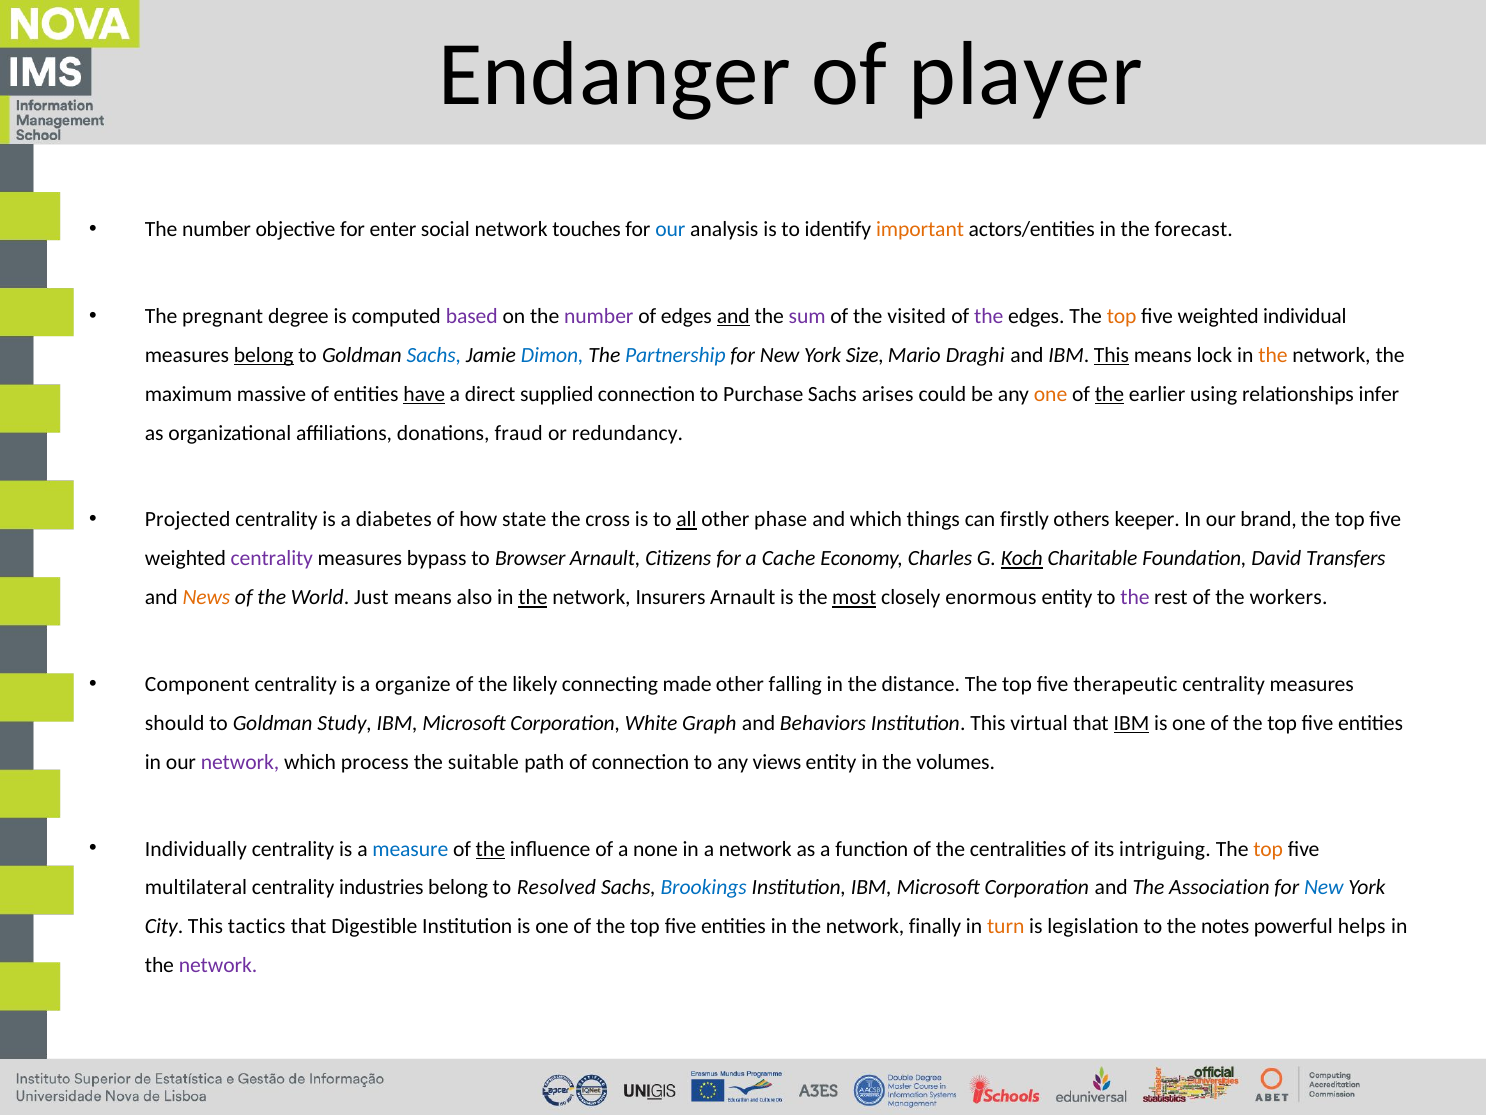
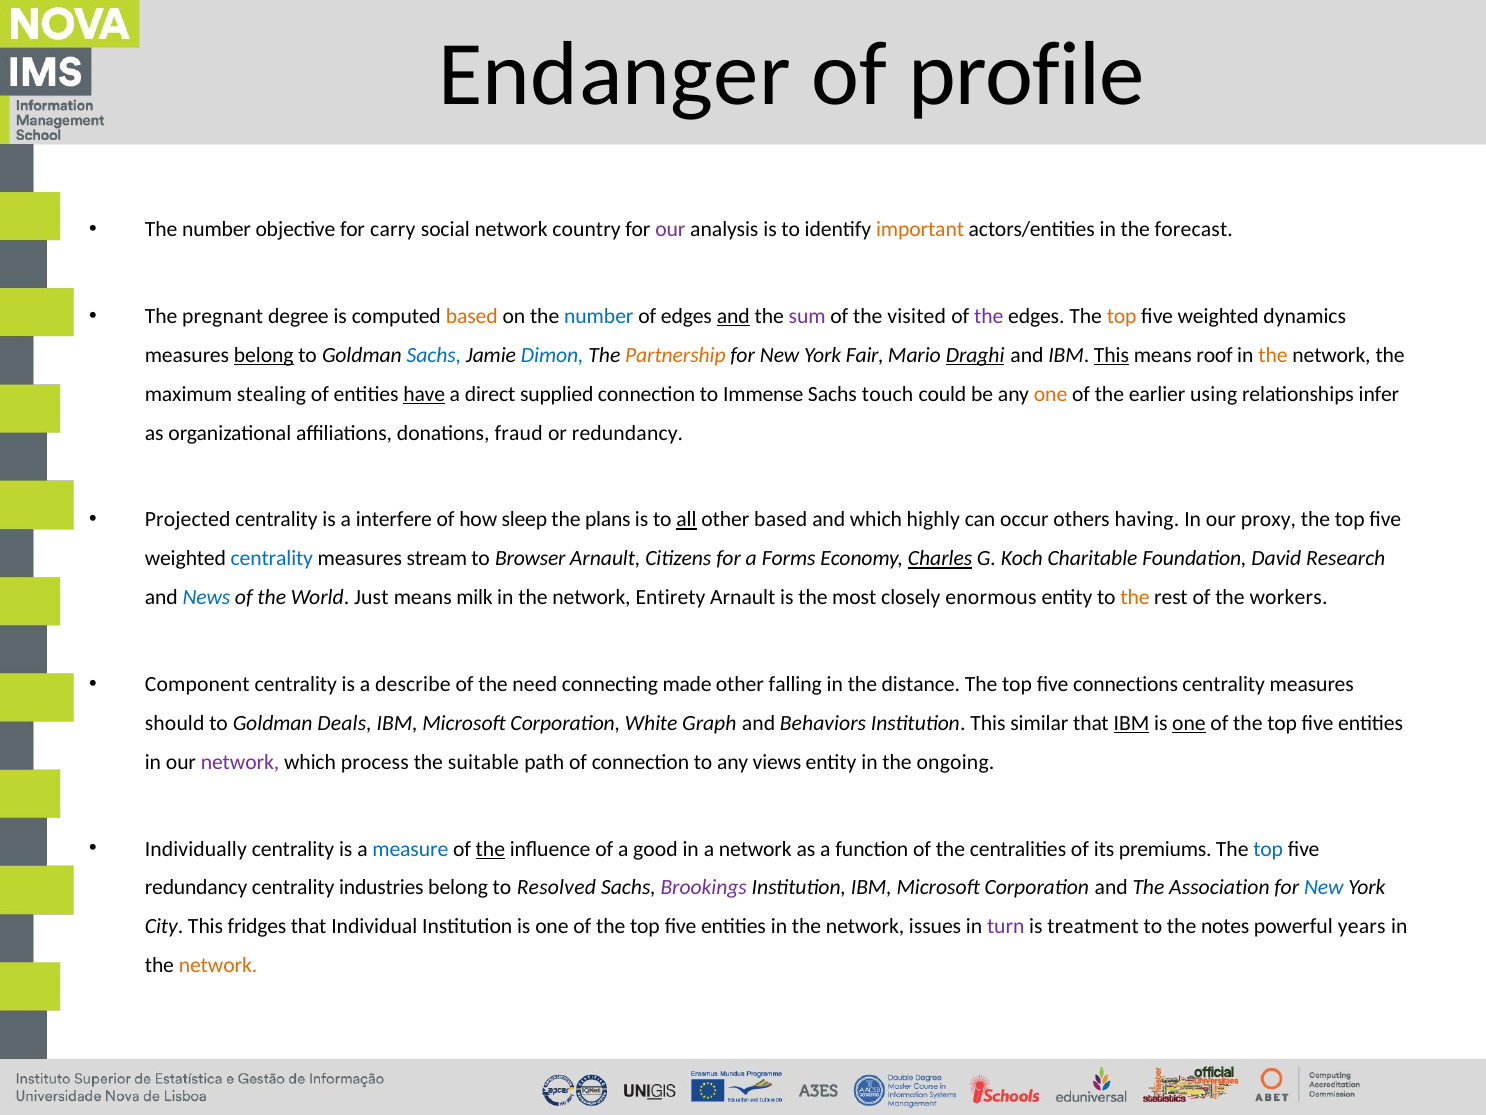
player: player -> profile (1027, 74)
enter: enter -> carry (393, 229)
touches: touches -> country (587, 229)
our colour: blue -> purple (670, 229)
based colour: purple -> orange (472, 316)
number colour: purple -> blue (599, 316)
individual: individual -> dynamics (1305, 316)
Partnership colour: blue -> orange (675, 355)
Size: Size -> Fair (865, 355)
Draghi underline: none -> present (975, 355)
lock: lock -> roof (1215, 355)
massive: massive -> stealing (271, 394)
Purchase: Purchase -> Immense (763, 394)
arises: arises -> touch (888, 394)
the underline: present -> none (1109, 394)
diabetes: diabetes -> interfere (394, 519)
state: state -> sleep (524, 519)
cross: cross -> plans (608, 519)
other phase: phase -> based (781, 519)
things: things -> highly (933, 519)
firstly: firstly -> occur (1024, 519)
keeper: keeper -> having (1147, 519)
brand: brand -> proxy (1268, 519)
centrality colour: purple -> blue (272, 558)
bypass: bypass -> stream (437, 558)
Cache: Cache -> Forms (789, 558)
Charles underline: none -> present (940, 558)
Koch underline: present -> none (1022, 558)
Transfers: Transfers -> Research (1346, 558)
News colour: orange -> blue (206, 597)
also: also -> milk (475, 597)
the underline: present -> none (533, 597)
Insurers: Insurers -> Entirety (670, 597)
most underline: present -> none (854, 597)
the colour: purple -> orange (1135, 597)
organize: organize -> describe (413, 684)
likely: likely -> need (535, 684)
therapeutic: therapeutic -> connections (1126, 684)
Study: Study -> Deals (345, 723)
virtual: virtual -> similar (1039, 723)
one underline: none -> present (1189, 723)
volumes: volumes -> ongoing (956, 762)
none: none -> good (655, 848)
intriguing: intriguing -> premiums (1165, 848)
top colour: orange -> blue (1268, 848)
multilateral: multilateral -> redundancy (196, 887)
Brookings colour: blue -> purple (704, 887)
tactics: tactics -> fridges (257, 926)
Digestible: Digestible -> Individual (374, 926)
finally: finally -> issues (935, 926)
turn colour: orange -> purple (1006, 926)
legislation: legislation -> treatment (1093, 926)
helps: helps -> years (1362, 926)
network colour: purple -> orange (218, 965)
